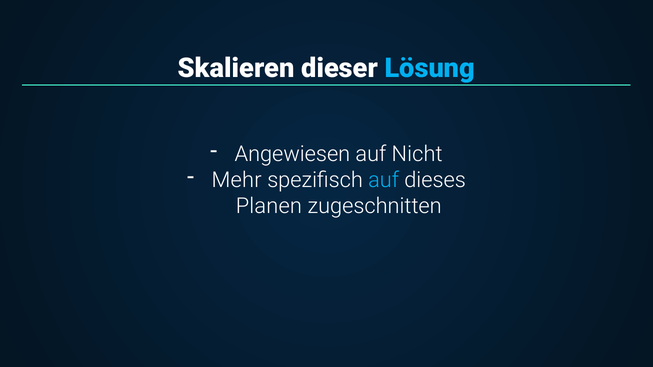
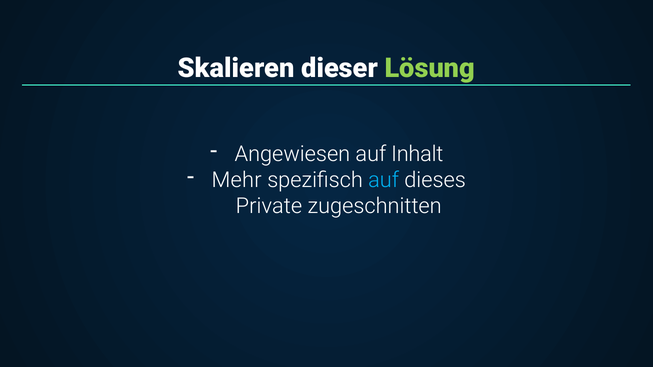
Lösung colour: light blue -> light green (430, 68)
Nicht: Nicht -> Inhalt (417, 154)
Planen: Planen -> Private (269, 206)
